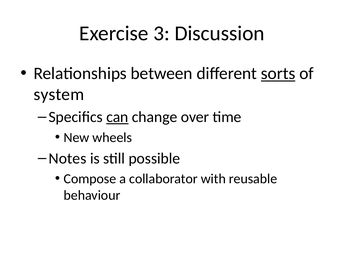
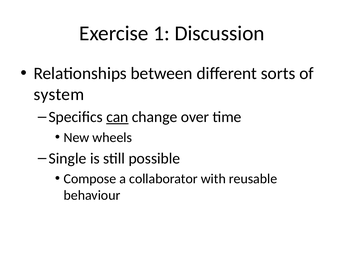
3: 3 -> 1 (162, 33)
sorts underline: present -> none (278, 74)
Notes: Notes -> Single (68, 158)
